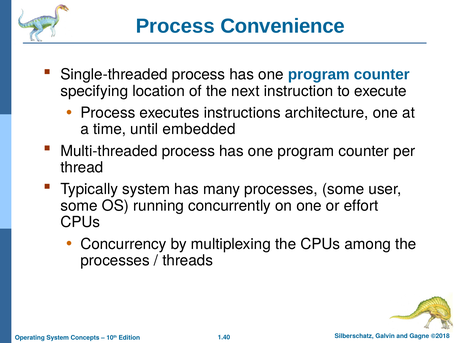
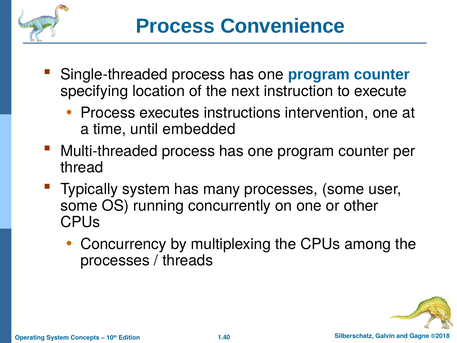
architecture: architecture -> intervention (327, 113)
effort: effort -> other (361, 206)
